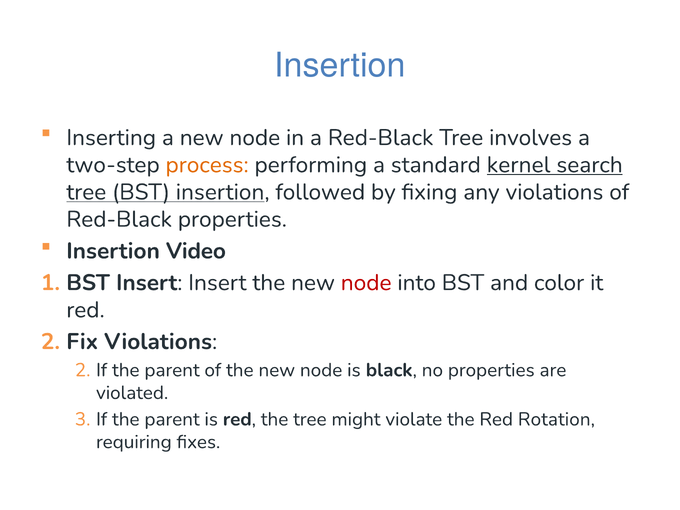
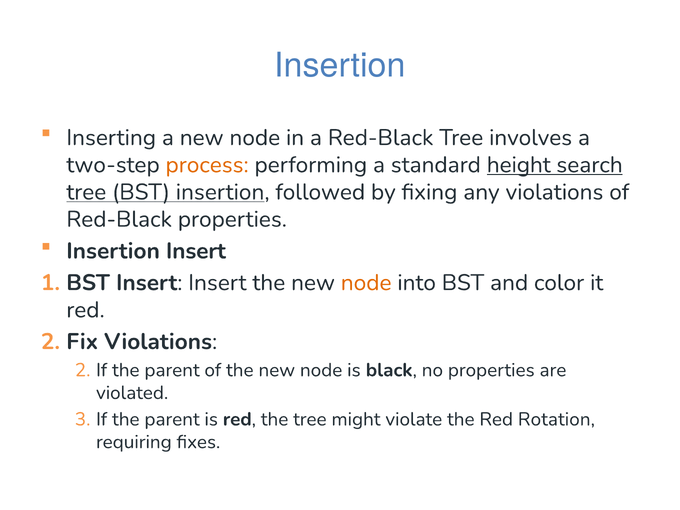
kernel: kernel -> height (519, 165)
Insertion Video: Video -> Insert (196, 251)
node colour: red -> orange (366, 283)
